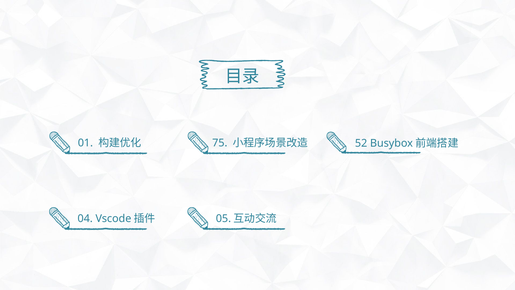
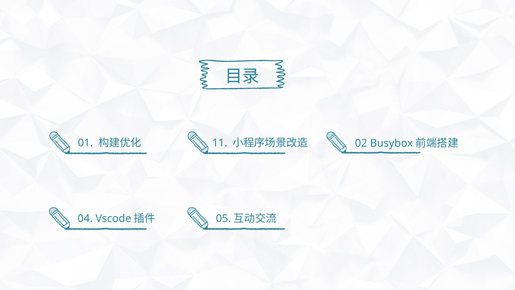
75: 75 -> 11 (220, 143)
52: 52 -> 02 (361, 143)
